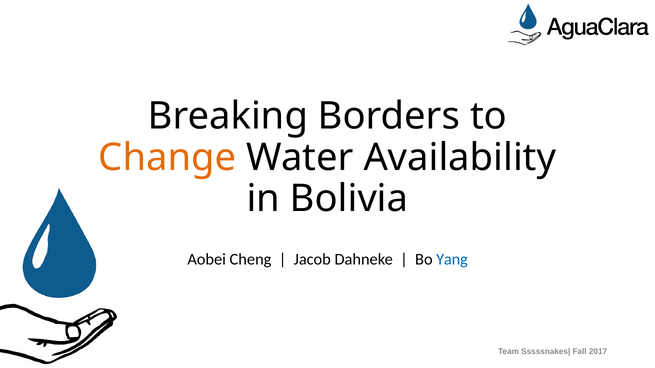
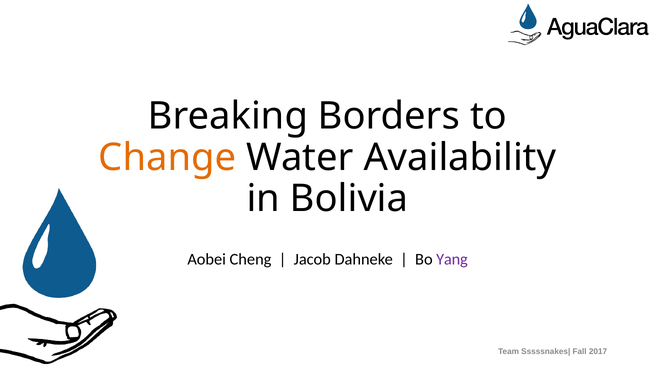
Yang colour: blue -> purple (452, 260)
